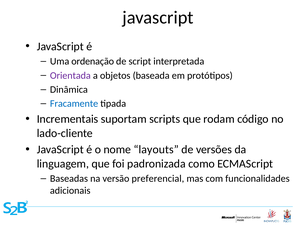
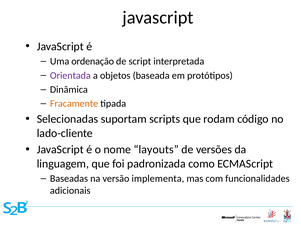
Fracamente colour: blue -> orange (74, 103)
Incrementais: Incrementais -> Selecionadas (68, 119)
preferencial: preferencial -> implementa (158, 178)
